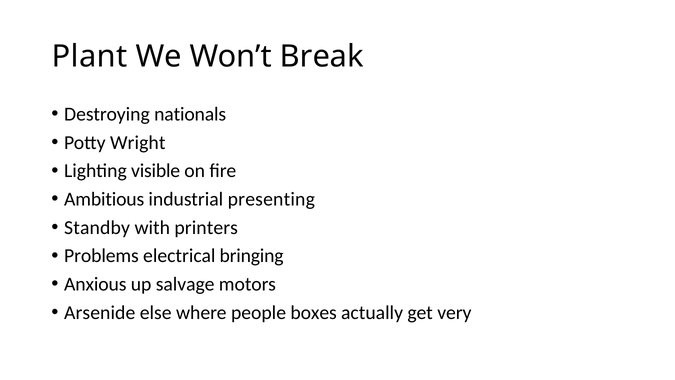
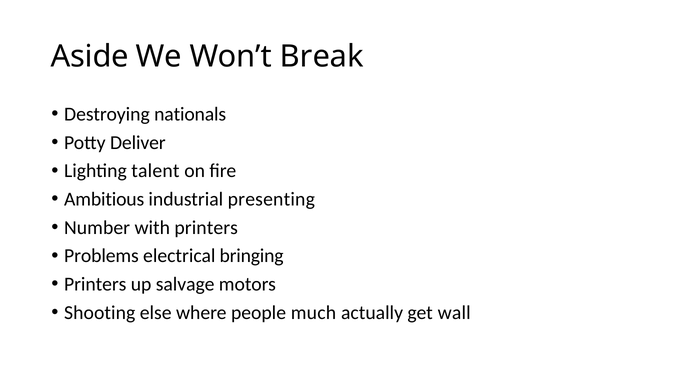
Plant: Plant -> Aside (90, 57)
Wright: Wright -> Deliver (138, 142)
visible: visible -> talent (155, 171)
Standby: Standby -> Number (97, 227)
Anxious: Anxious -> Printers (95, 284)
Arsenide: Arsenide -> Shooting (100, 312)
boxes: boxes -> much (313, 312)
very: very -> wall (454, 312)
